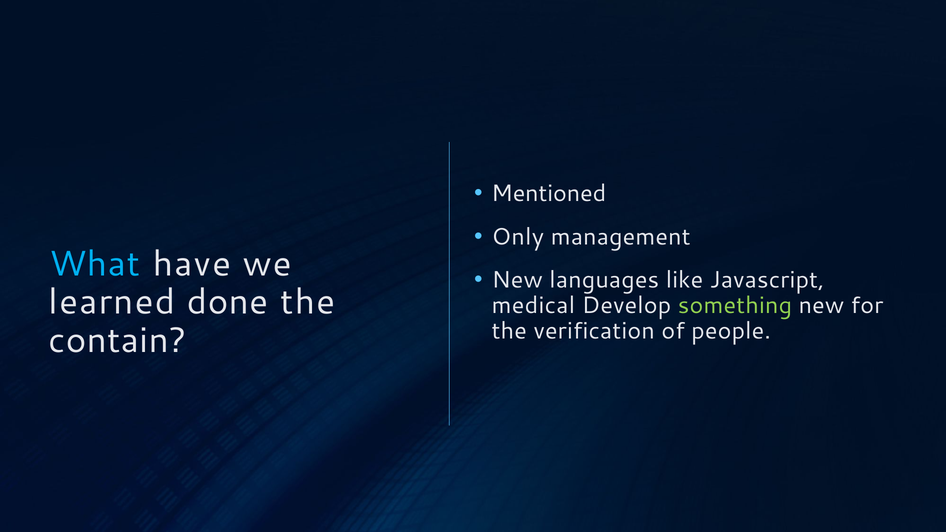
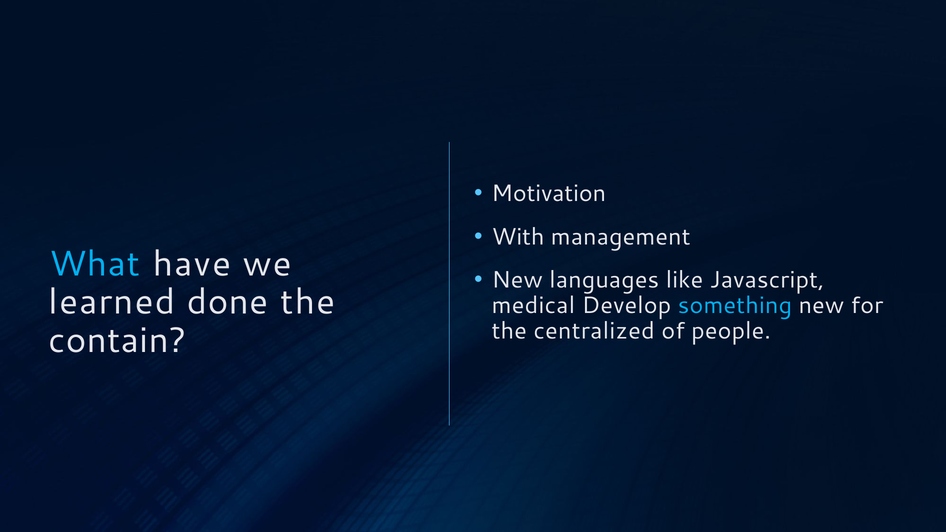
Mentioned: Mentioned -> Motivation (549, 194)
Only: Only -> With (518, 237)
something colour: light green -> light blue (735, 306)
verification: verification -> centralized (594, 331)
